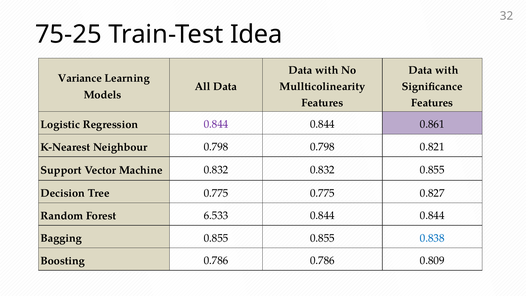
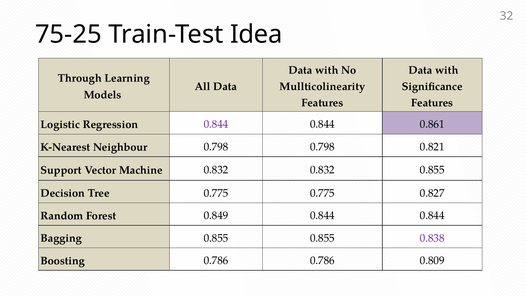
Variance: Variance -> Through (80, 78)
6.533: 6.533 -> 0.849 (216, 216)
0.838 colour: blue -> purple (432, 238)
